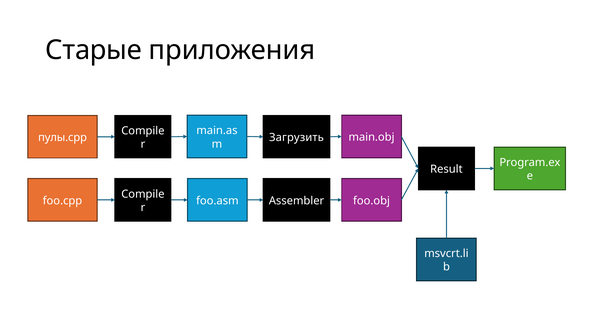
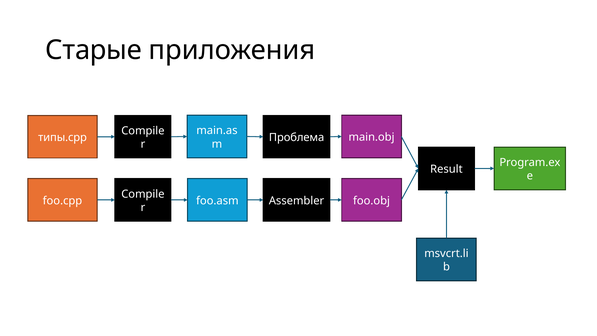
пулы.cpp: пулы.cpp -> типы.cpp (63, 137)
Загрузить: Загрузить -> Проблема (297, 137)
